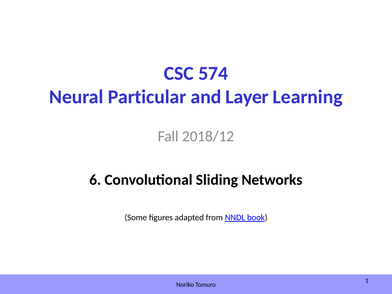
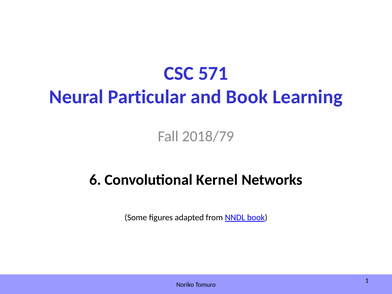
574: 574 -> 571 (213, 73)
and Layer: Layer -> Book (247, 97)
2018/12: 2018/12 -> 2018/79 (208, 136)
Sliding: Sliding -> Kernel (217, 180)
